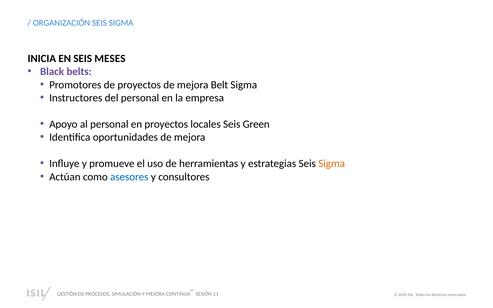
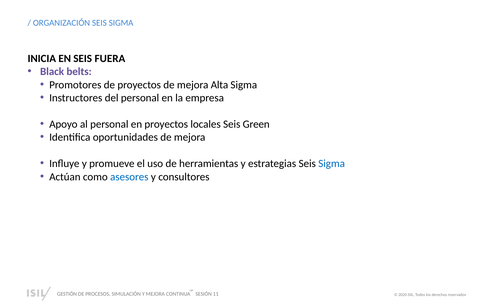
MESES: MESES -> FUERA (110, 59)
Belt: Belt -> Alta (219, 85)
Sigma colour: orange -> blue (332, 164)
